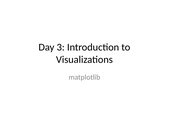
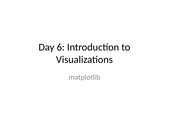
3: 3 -> 6 (61, 47)
